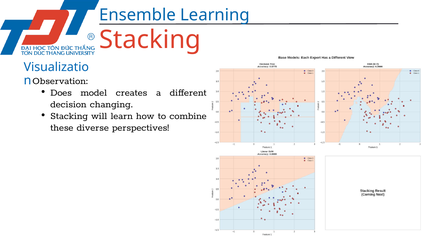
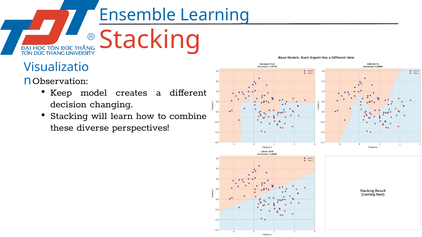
Does: Does -> Keep (61, 92)
